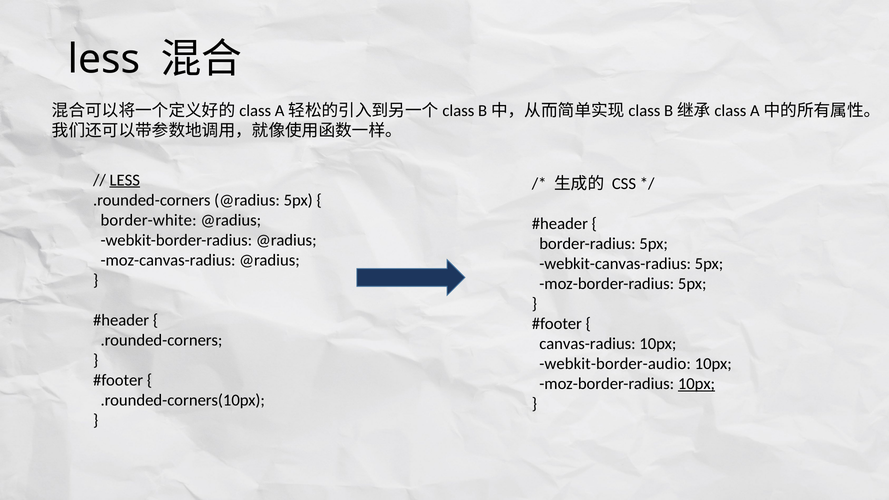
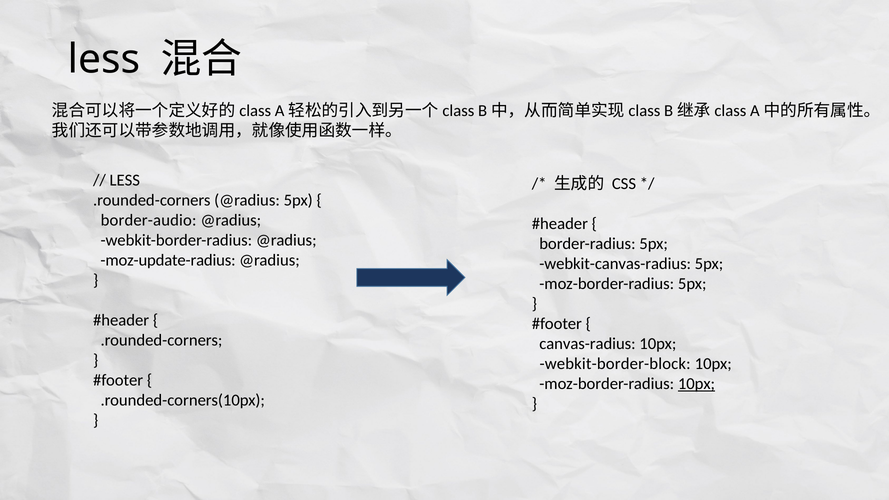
LESS underline: present -> none (125, 180)
border-white: border-white -> border-audio (149, 220)
moz-canvas-radius: moz-canvas-radius -> moz-update-radius (168, 260)
webkit-border-audio: webkit-border-audio -> webkit-border-block (615, 364)
